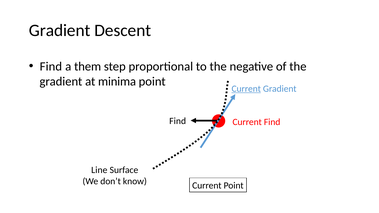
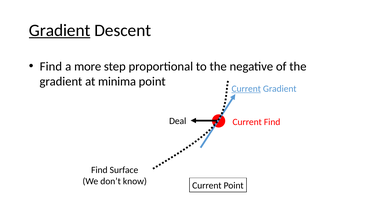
Gradient underline: none -> present (60, 30)
them: them -> more (88, 66)
Find: Find -> Deal (178, 121)
Line: Line -> Find (99, 170)
